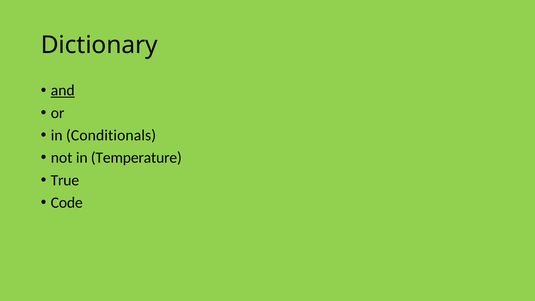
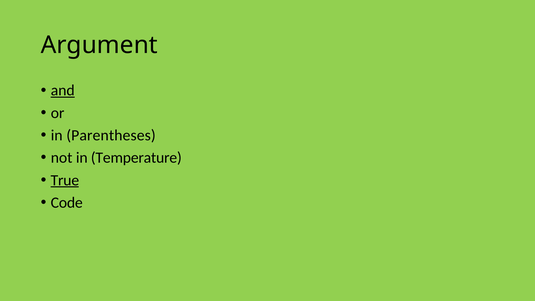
Dictionary: Dictionary -> Argument (99, 45)
Conditionals: Conditionals -> Parentheses (111, 135)
True underline: none -> present (65, 180)
